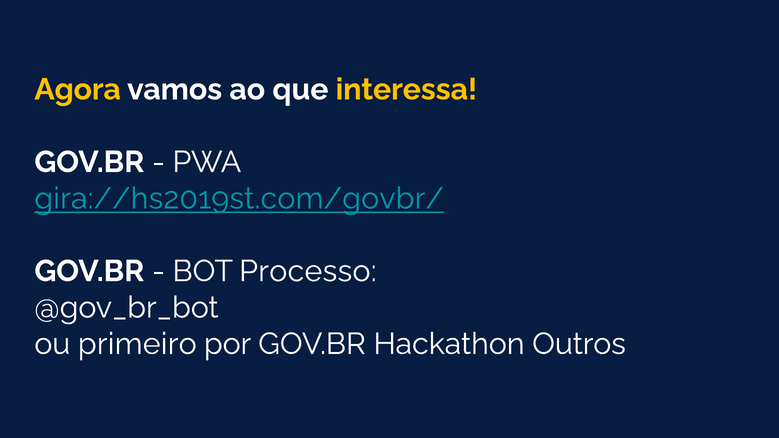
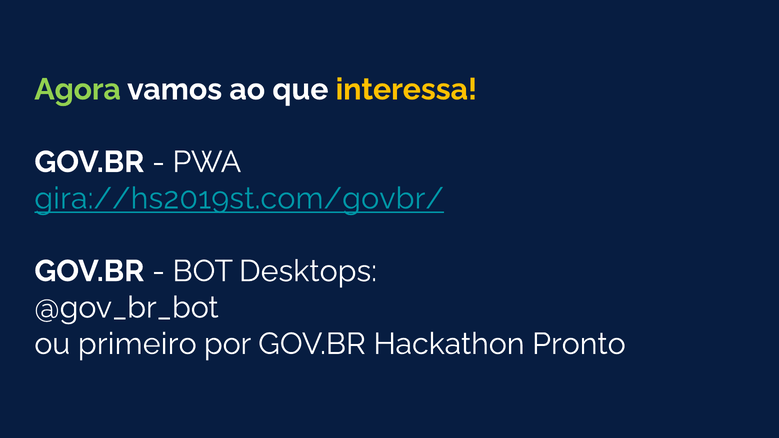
Agora colour: yellow -> light green (78, 89)
Processo: Processo -> Desktops (308, 271)
Outros: Outros -> Pronto (579, 344)
